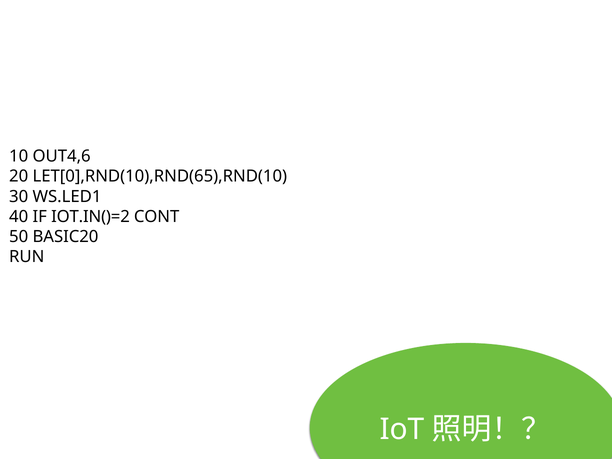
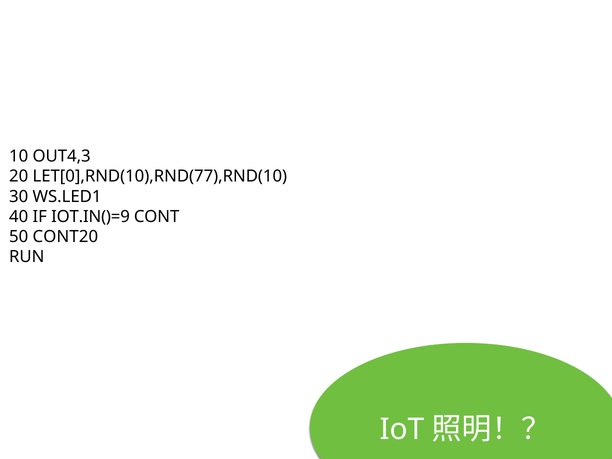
OUT4,6: OUT4,6 -> OUT4,3 (62, 156)
LET[0],RND(10),RND(65),RND(10: LET[0],RND(10),RND(65),RND(10 -> LET[0],RND(10),RND(77),RND(10 (160, 176)
IOT.IN()=2: IOT.IN()=2 -> IOT.IN()=9 (91, 217)
BASIC20: BASIC20 -> CONT20 (65, 237)
